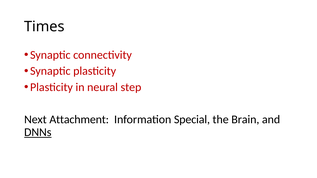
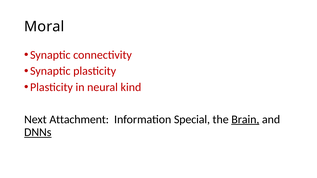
Times: Times -> Moral (44, 27)
step: step -> kind (131, 87)
Brain underline: none -> present (245, 120)
